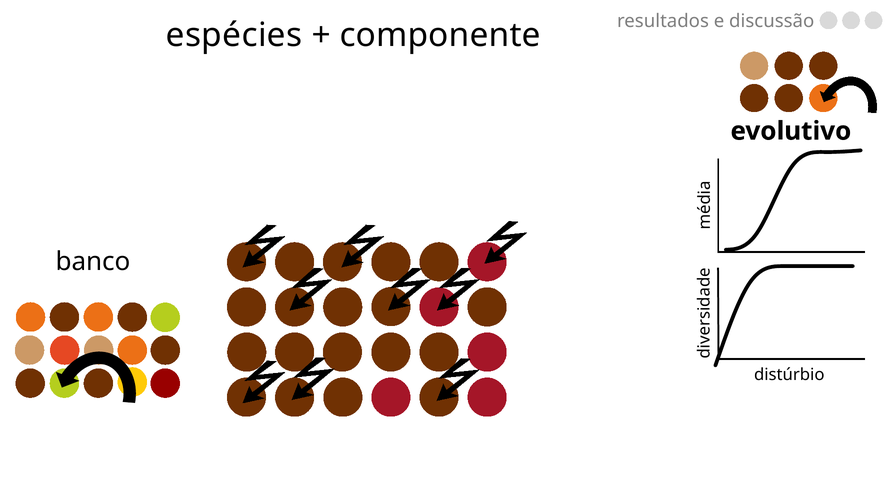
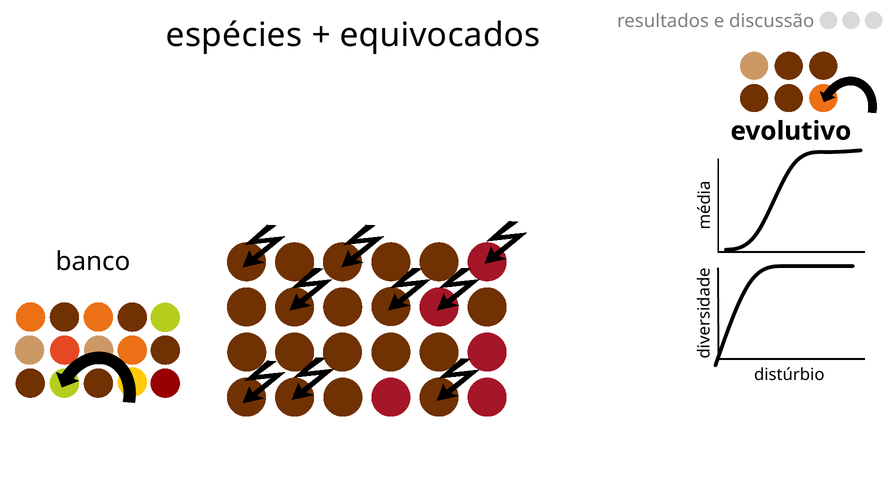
componente: componente -> equivocados (440, 35)
